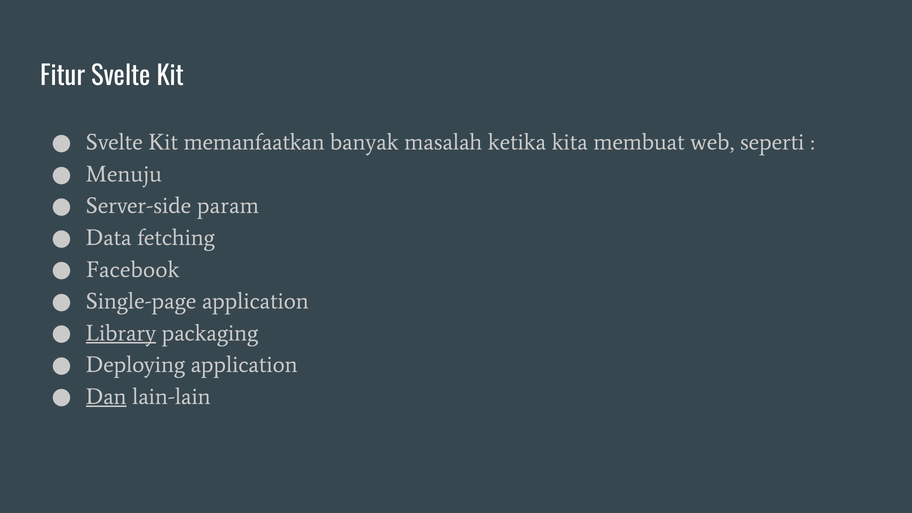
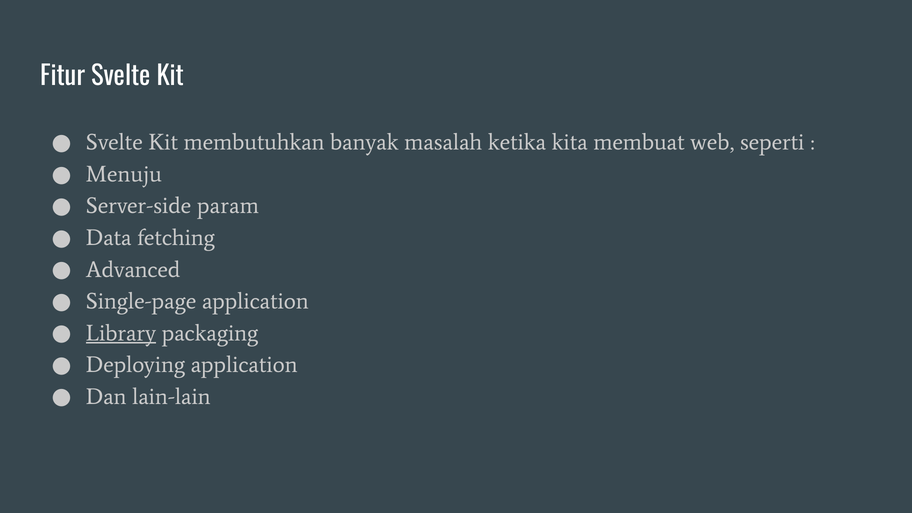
memanfaatkan: memanfaatkan -> membutuhkan (254, 142)
Facebook: Facebook -> Advanced (133, 269)
Dan underline: present -> none (106, 397)
